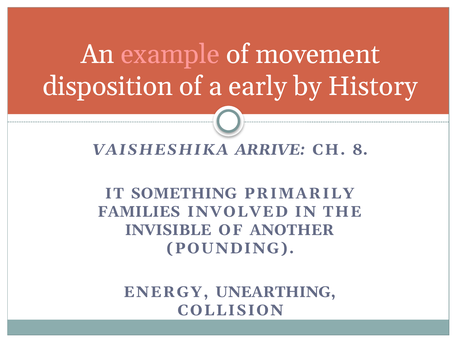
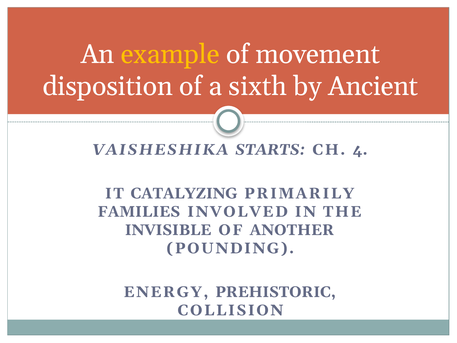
example colour: pink -> yellow (170, 54)
early: early -> sixth (258, 86)
History: History -> Ancient (373, 86)
ARRIVE: ARRIVE -> STARTS (270, 150)
8: 8 -> 4 (360, 150)
SOMETHING: SOMETHING -> CATALYZING (184, 193)
UNEARTHING: UNEARTHING -> PREHISTORIC (276, 292)
